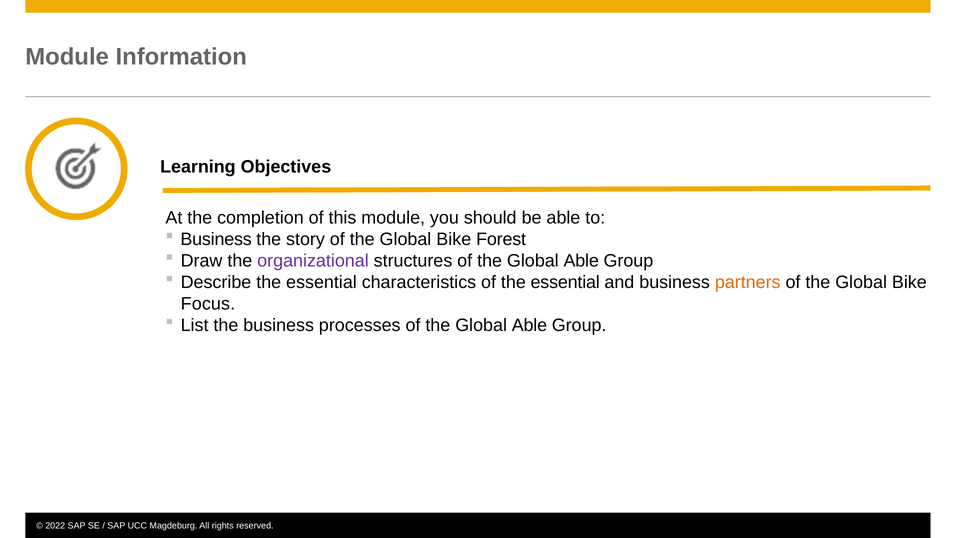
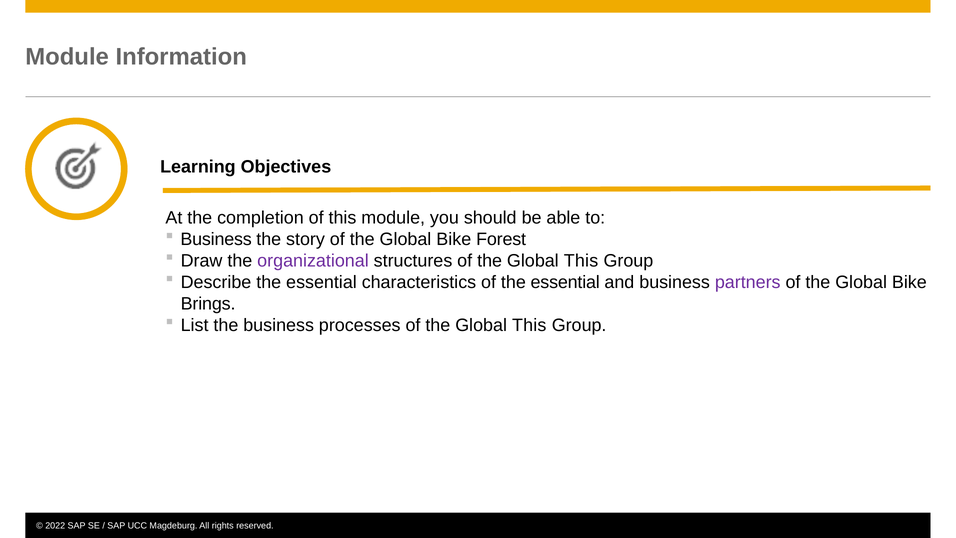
Able: Able -> This (581, 261)
partners colour: orange -> purple (748, 282)
Focus: Focus -> Brings (208, 304)
Able: Able -> This (529, 325)
